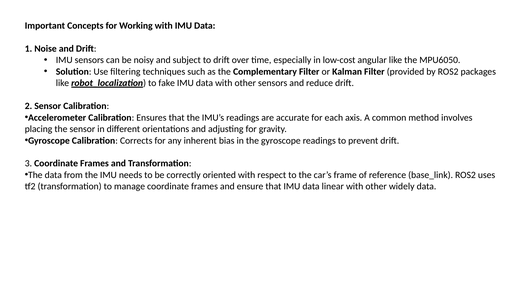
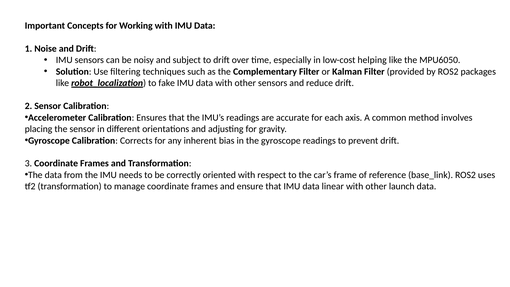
angular: angular -> helping (372, 60)
widely: widely -> launch (402, 186)
